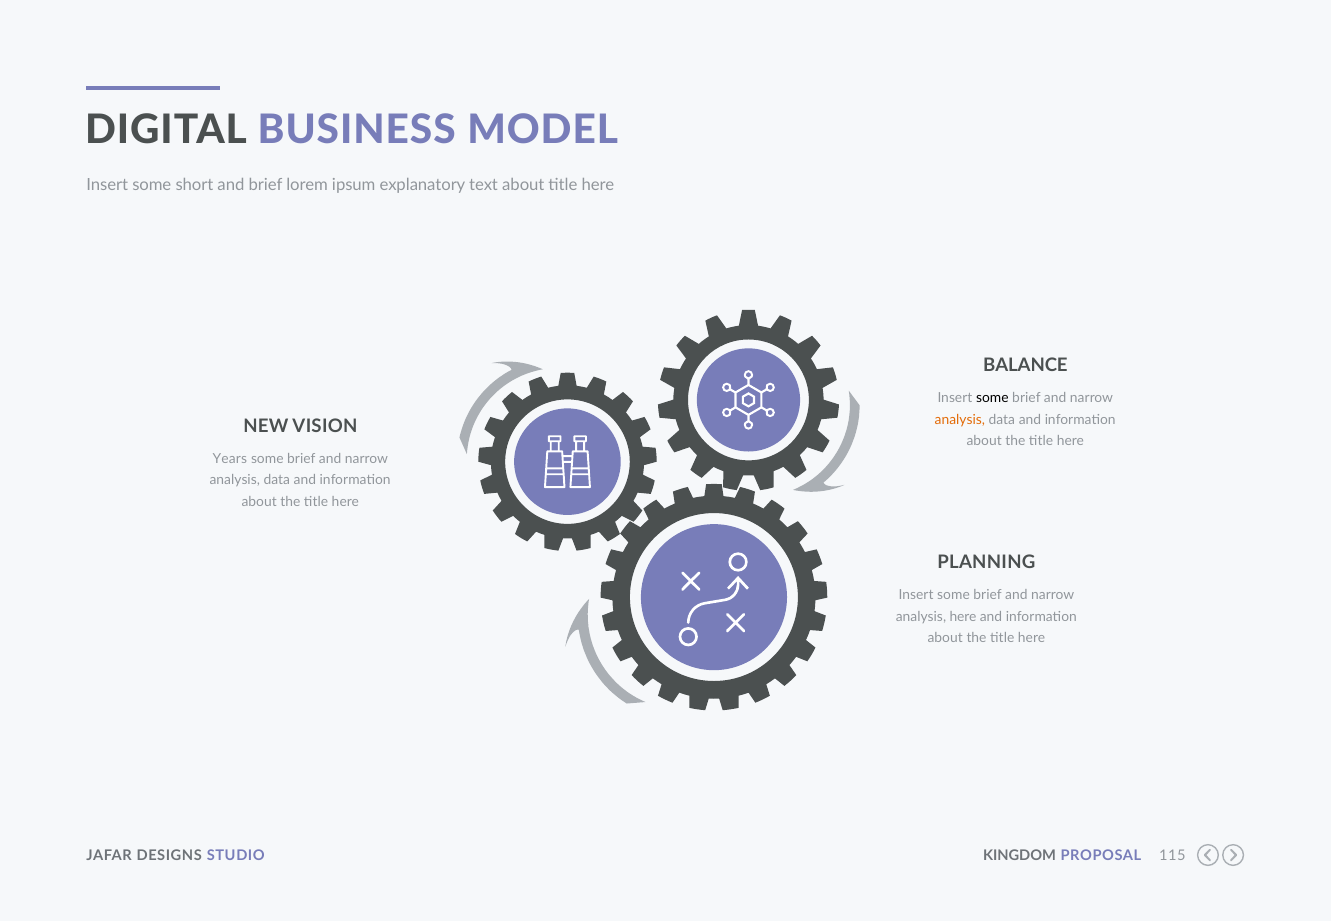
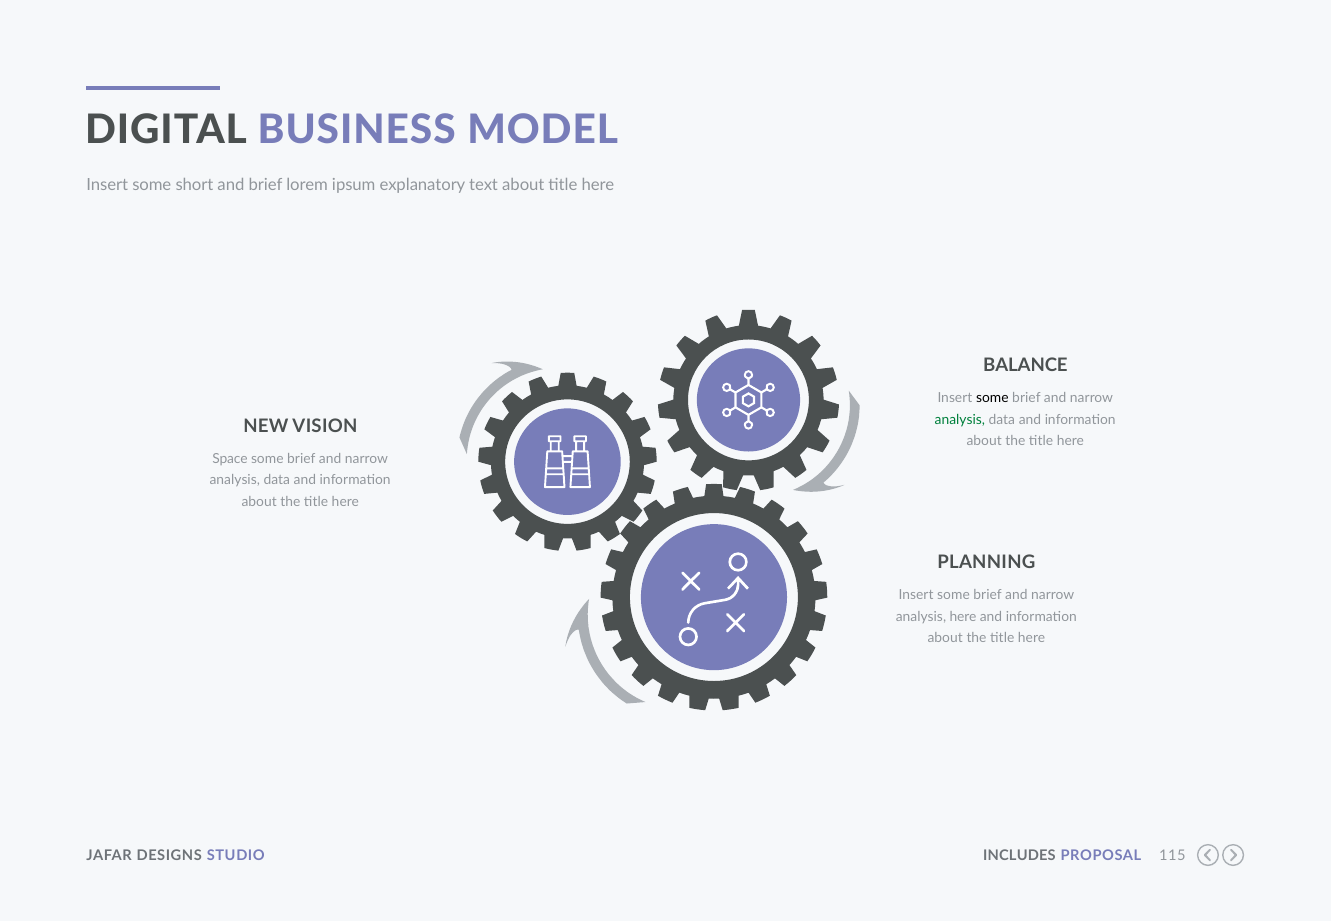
analysis colour: orange -> green (960, 420)
Years: Years -> Space (230, 459)
KINGDOM: KINGDOM -> INCLUDES (1019, 856)
